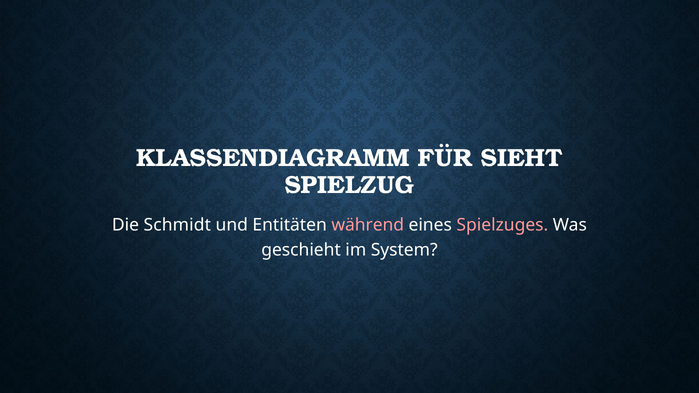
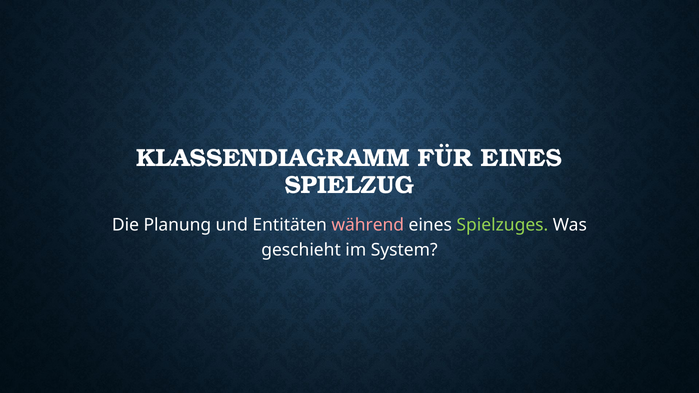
FÜR SIEHT: SIEHT -> EINES (522, 158)
Schmidt: Schmidt -> Planung (177, 225)
Spielzuges colour: pink -> light green (502, 225)
